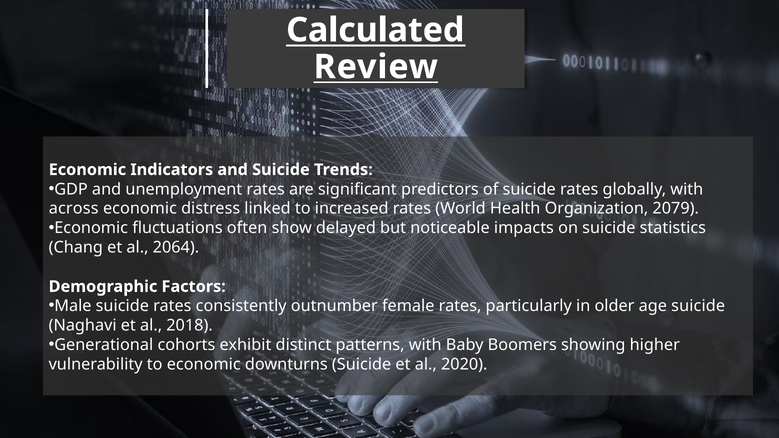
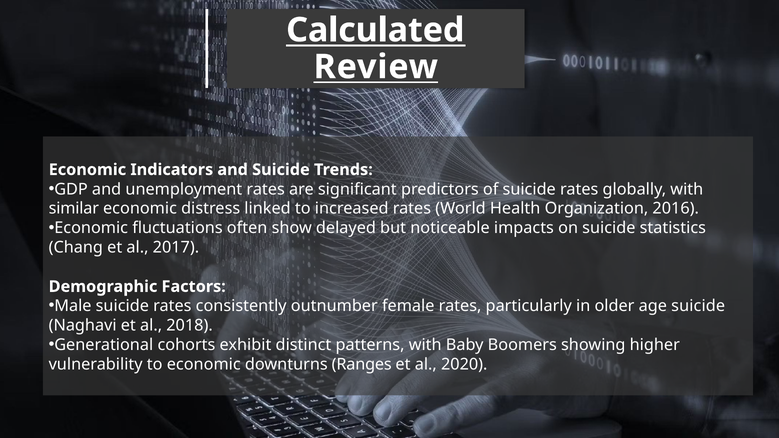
across: across -> similar (74, 209)
2079: 2079 -> 2016 (676, 209)
2064: 2064 -> 2017 (176, 248)
downturns Suicide: Suicide -> Ranges (362, 365)
